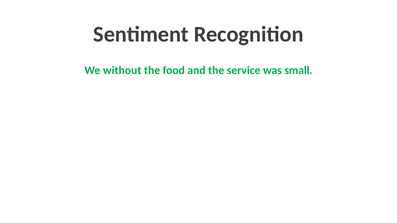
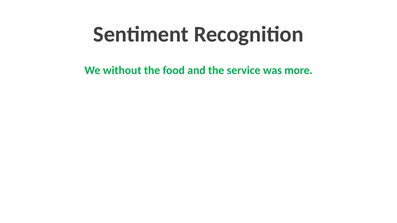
small: small -> more (298, 70)
